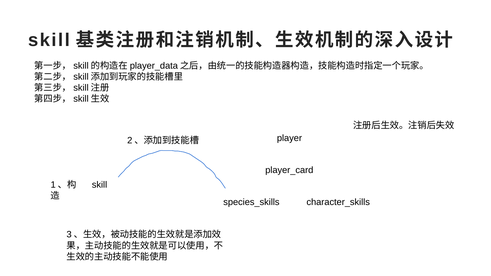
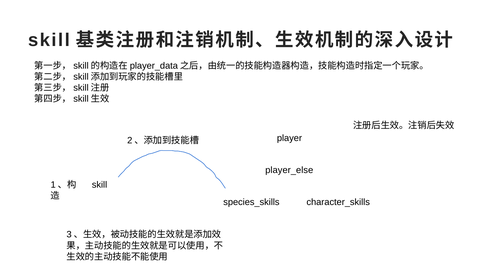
player_card: player_card -> player_else (289, 170)
